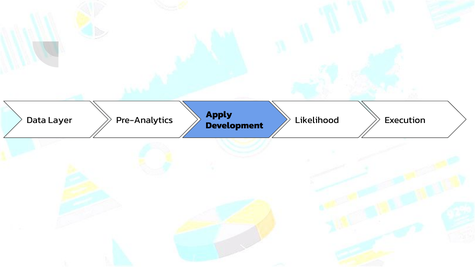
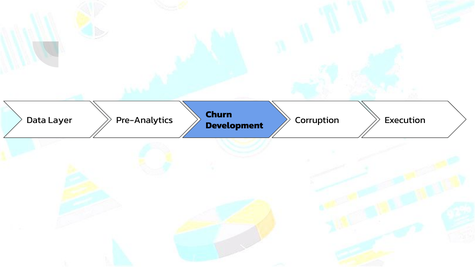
Apply: Apply -> Churn (219, 115)
Likelihood: Likelihood -> Corruption (317, 120)
